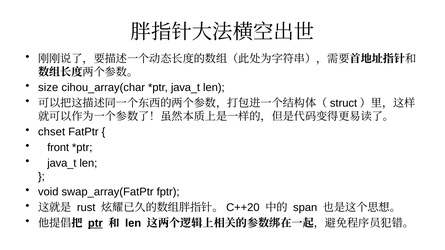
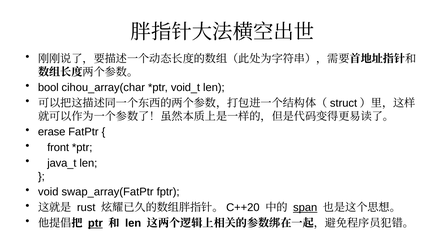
size: size -> bool (48, 88)
java_t: java_t -> void_t (185, 88)
chset: chset -> erase (52, 132)
span underline: none -> present (305, 208)
